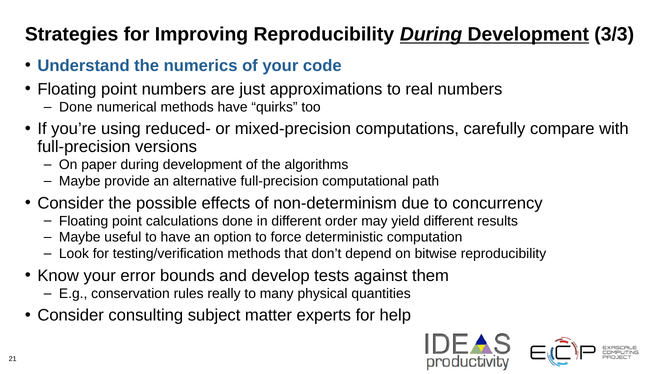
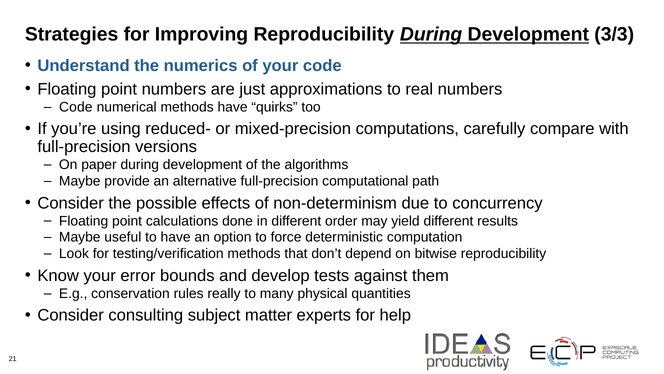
Done: Done -> Code (76, 107)
